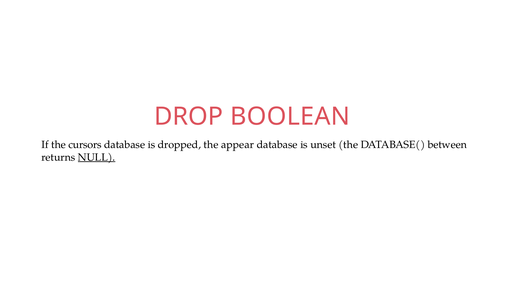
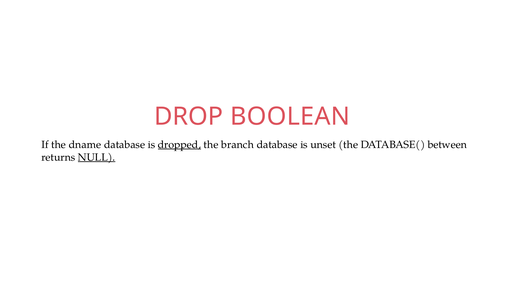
cursors: cursors -> dname (85, 145)
dropped underline: none -> present (179, 145)
appear: appear -> branch (237, 145)
